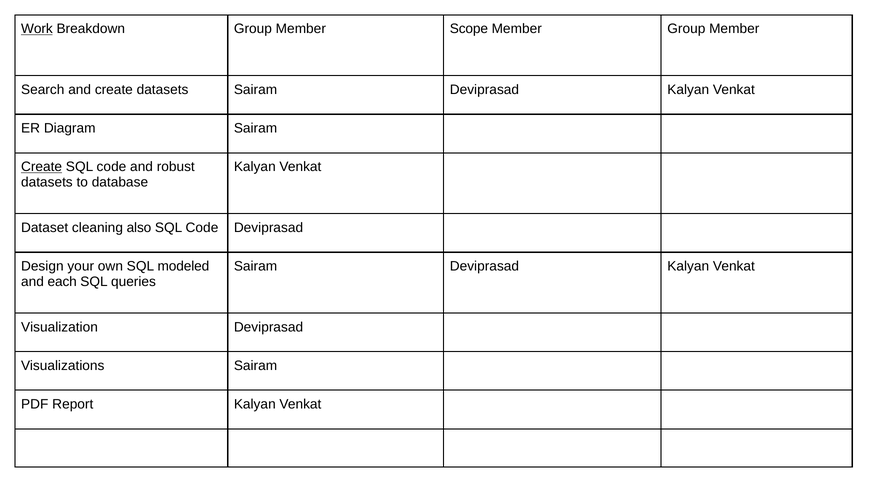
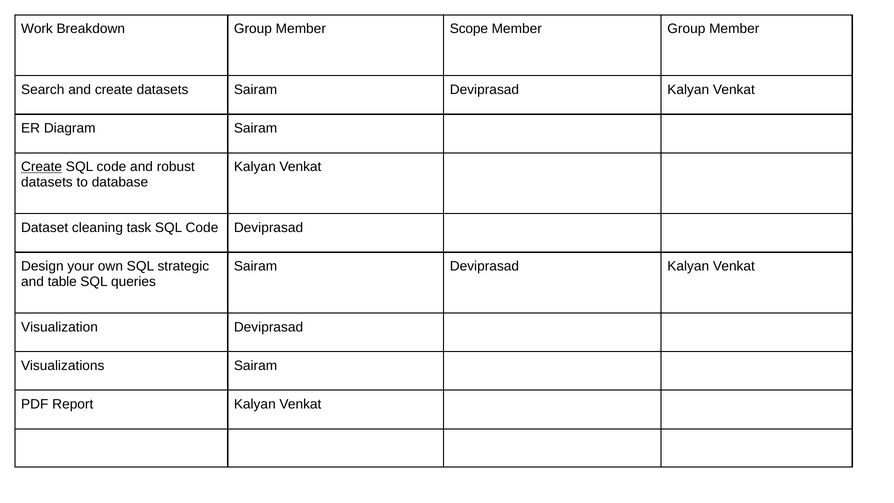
Work underline: present -> none (37, 29)
also: also -> task (139, 228)
modeled: modeled -> strategic (183, 266)
each: each -> table (62, 281)
